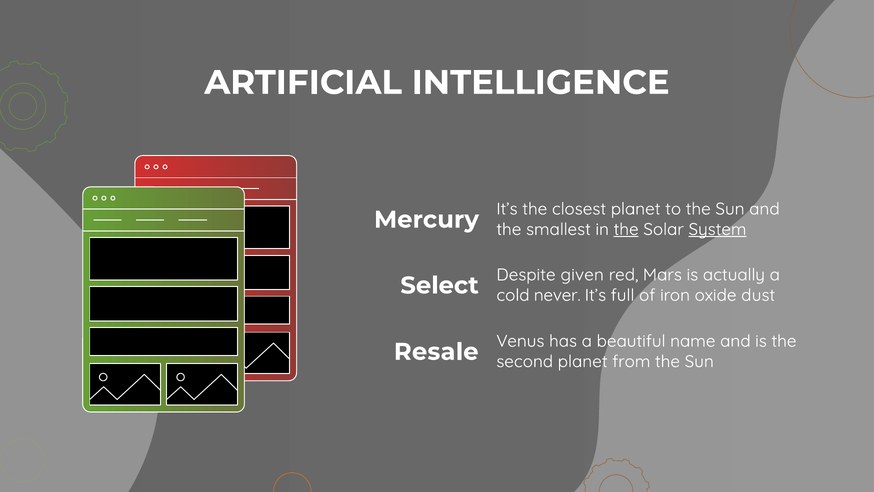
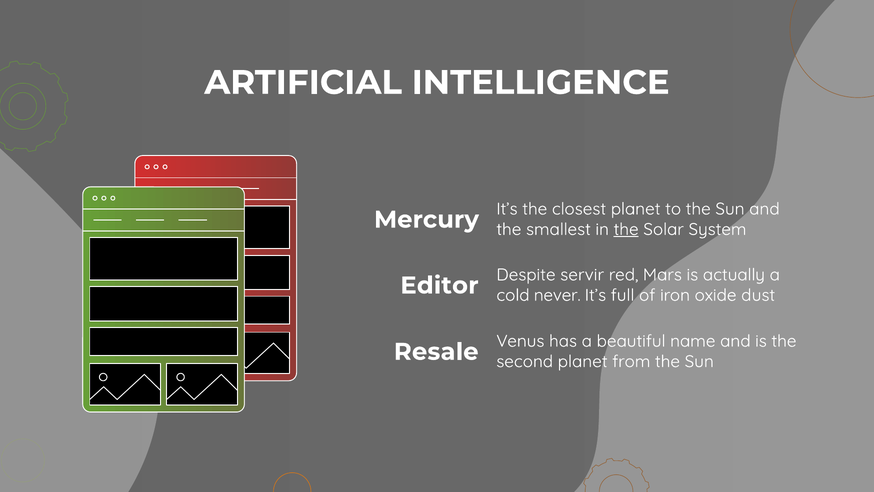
System underline: present -> none (717, 229)
given: given -> servir (582, 275)
Select: Select -> Editor (439, 285)
